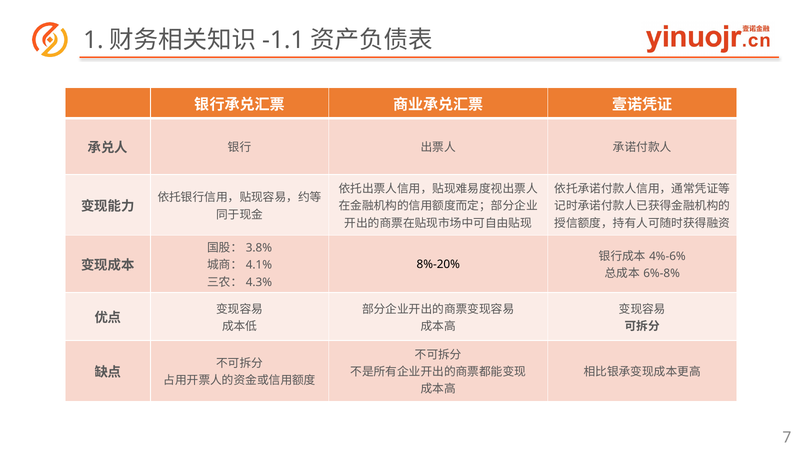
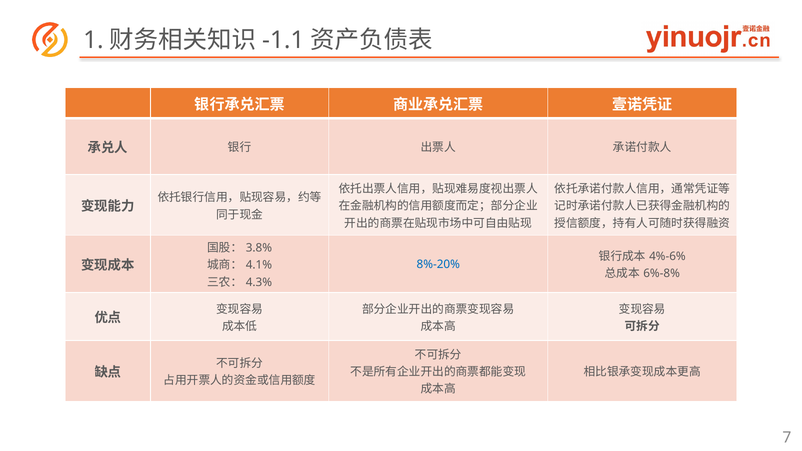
8%-20% colour: black -> blue (438, 265)
